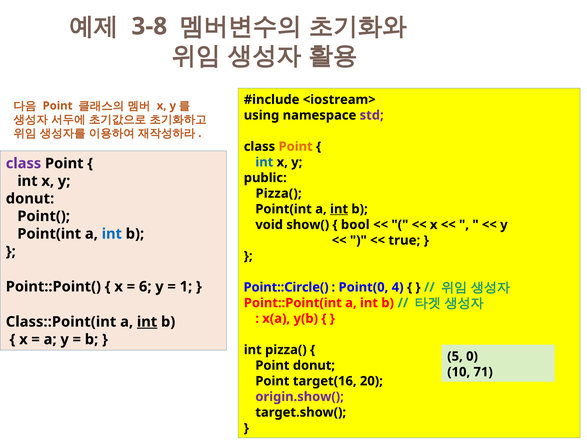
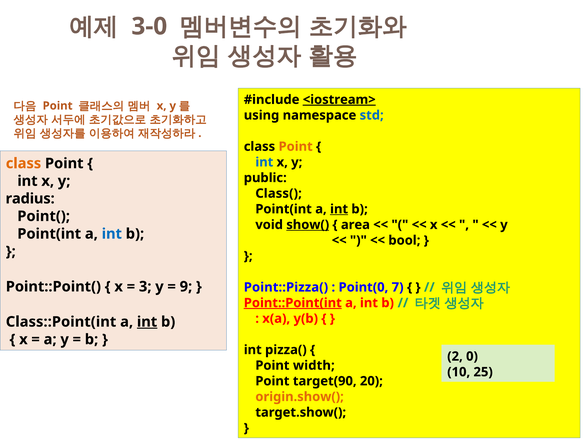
3-8: 3-8 -> 3-0 (149, 26)
<iostream> underline: none -> present (339, 100)
std colour: purple -> blue (372, 115)
class colour: purple -> orange (23, 163)
Pizza(: Pizza( -> Class( (279, 194)
donut: donut -> radius (30, 199)
show( underline: none -> present (308, 225)
bool: bool -> area (355, 225)
true: true -> bool (404, 240)
6: 6 -> 3 (145, 287)
1: 1 -> 9 (186, 287)
Point::Circle(: Point::Circle( -> Point::Pizza( (286, 287)
4: 4 -> 7 (398, 287)
Point::Point(int underline: none -> present (293, 303)
5: 5 -> 2 (455, 357)
Point donut: donut -> width (314, 366)
71: 71 -> 25 (483, 372)
target(16: target(16 -> target(90 (325, 381)
origin.show( colour: purple -> orange (300, 397)
